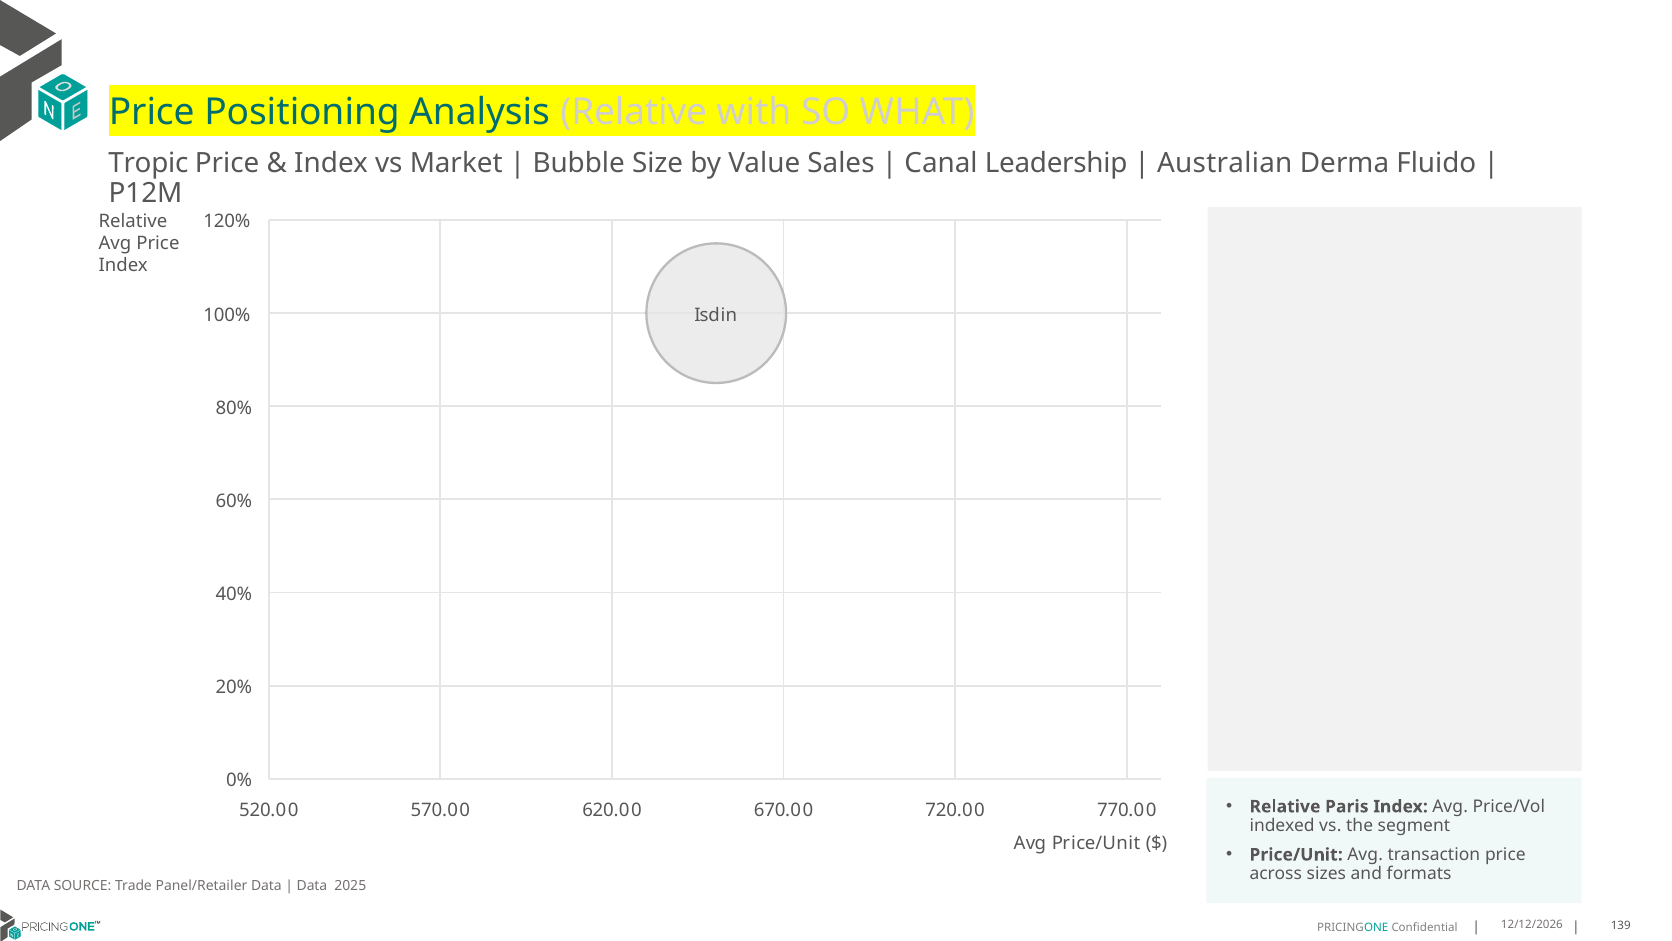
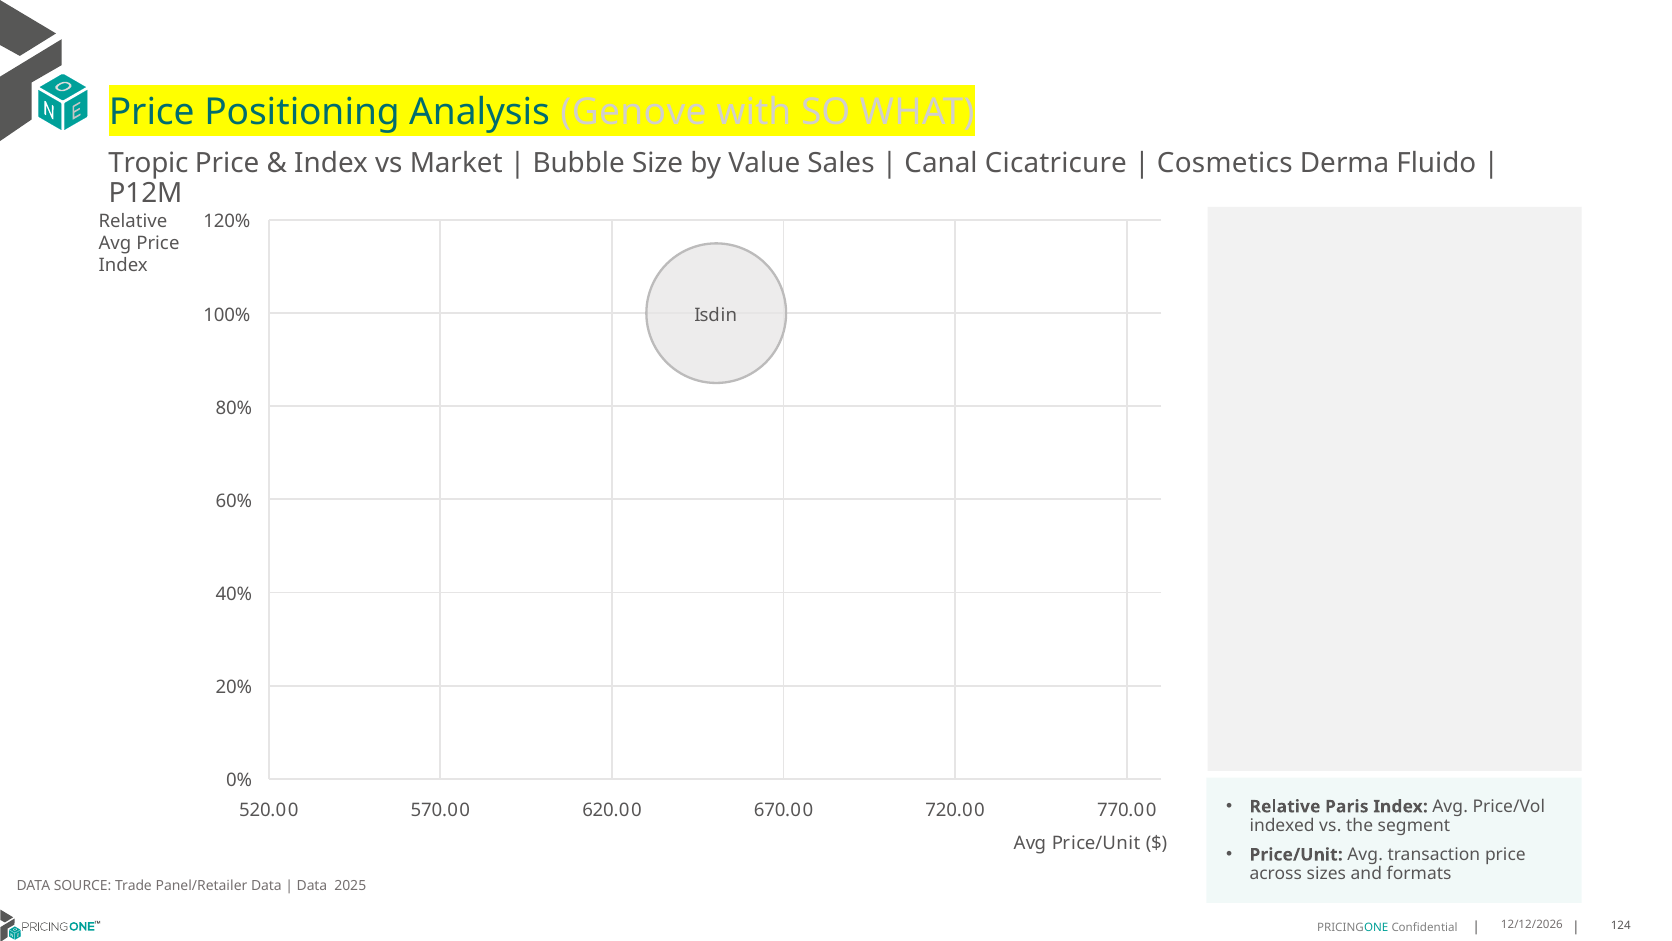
Analysis Relative: Relative -> Genove (633, 112)
Leadership: Leadership -> Cicatricure (1056, 163)
Australian: Australian -> Cosmetics (1225, 163)
139: 139 -> 124 (1621, 925)
